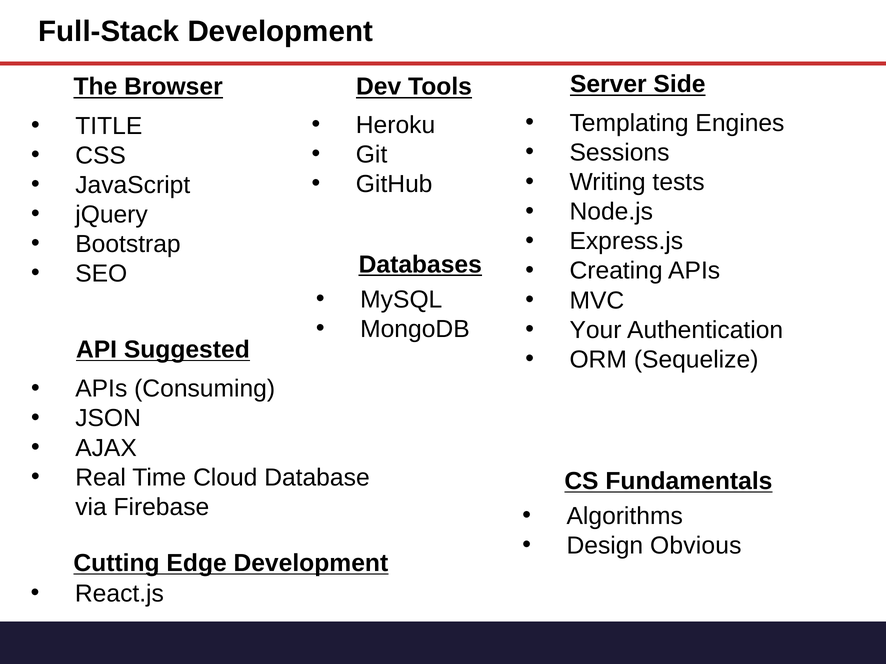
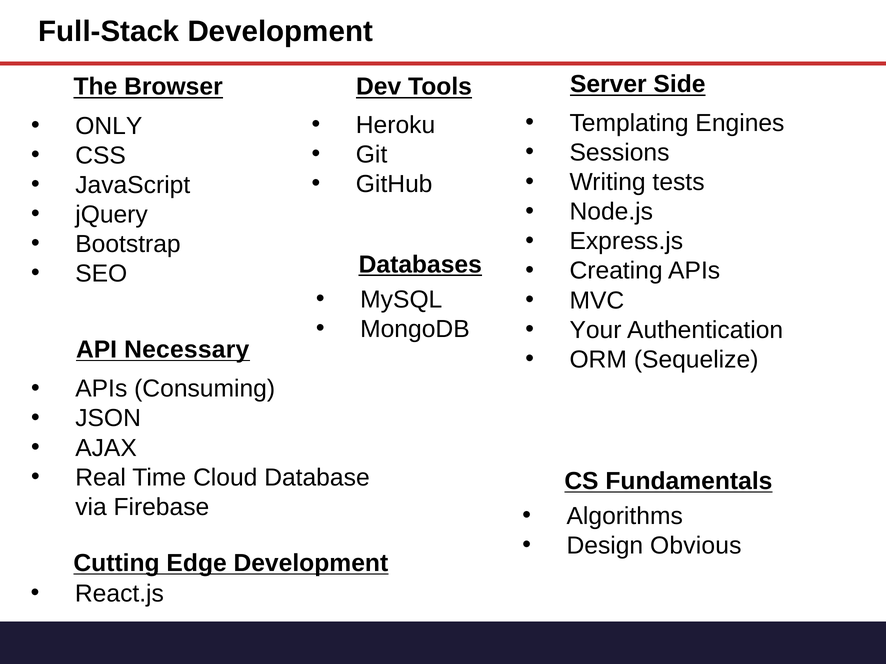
TITLE: TITLE -> ONLY (109, 126)
Suggested: Suggested -> Necessary (187, 350)
